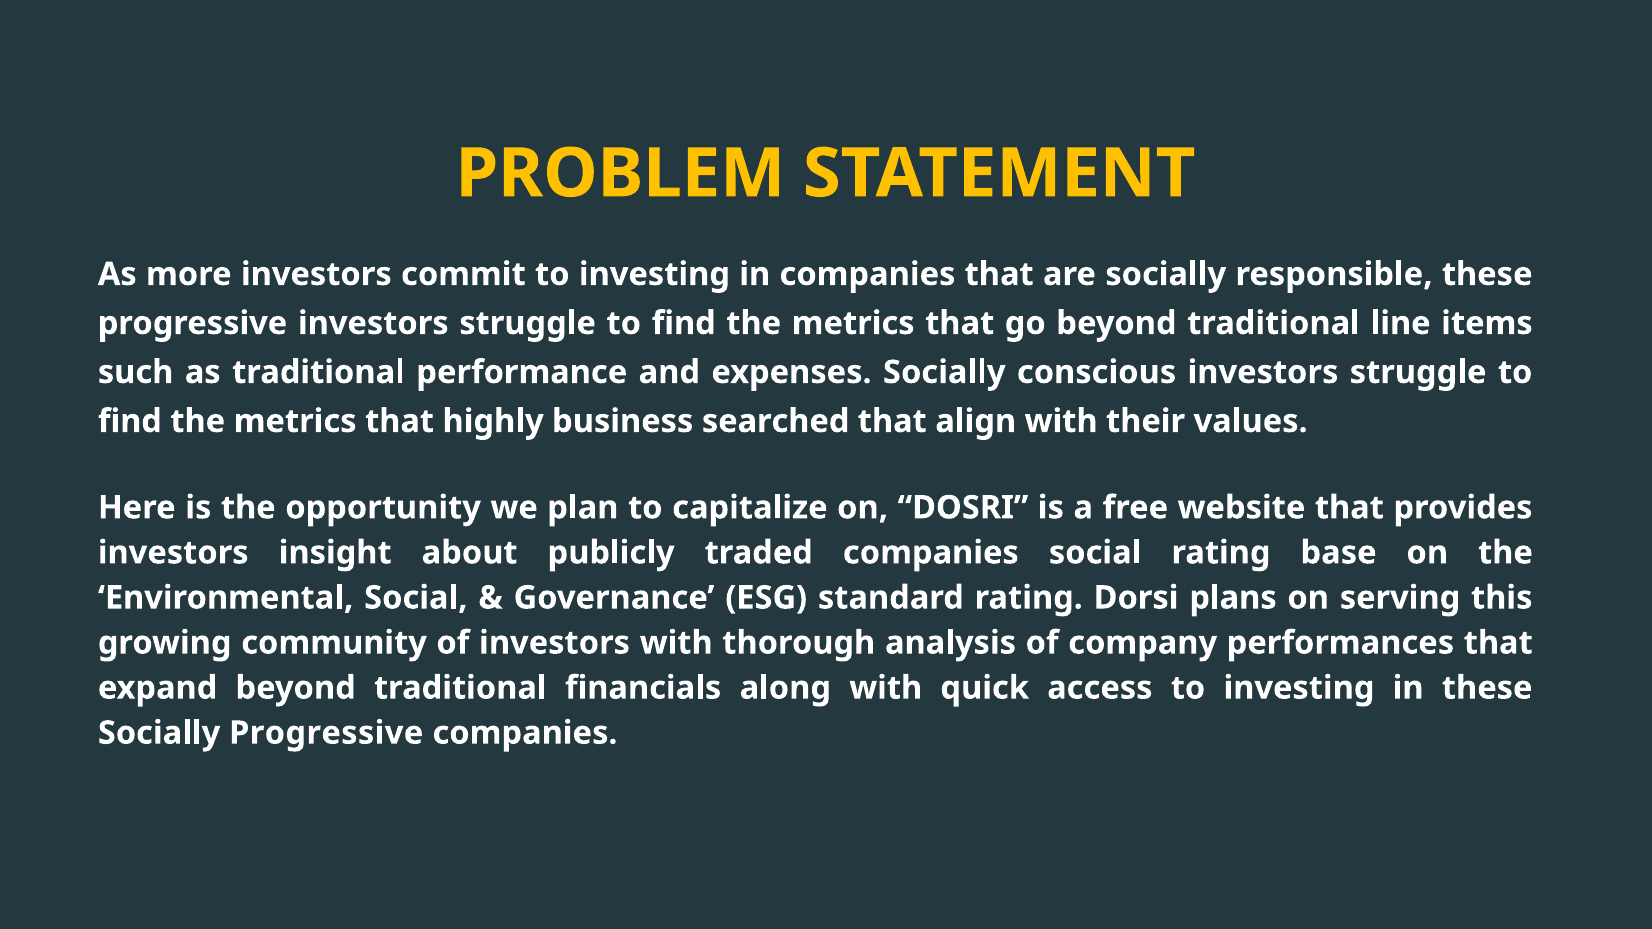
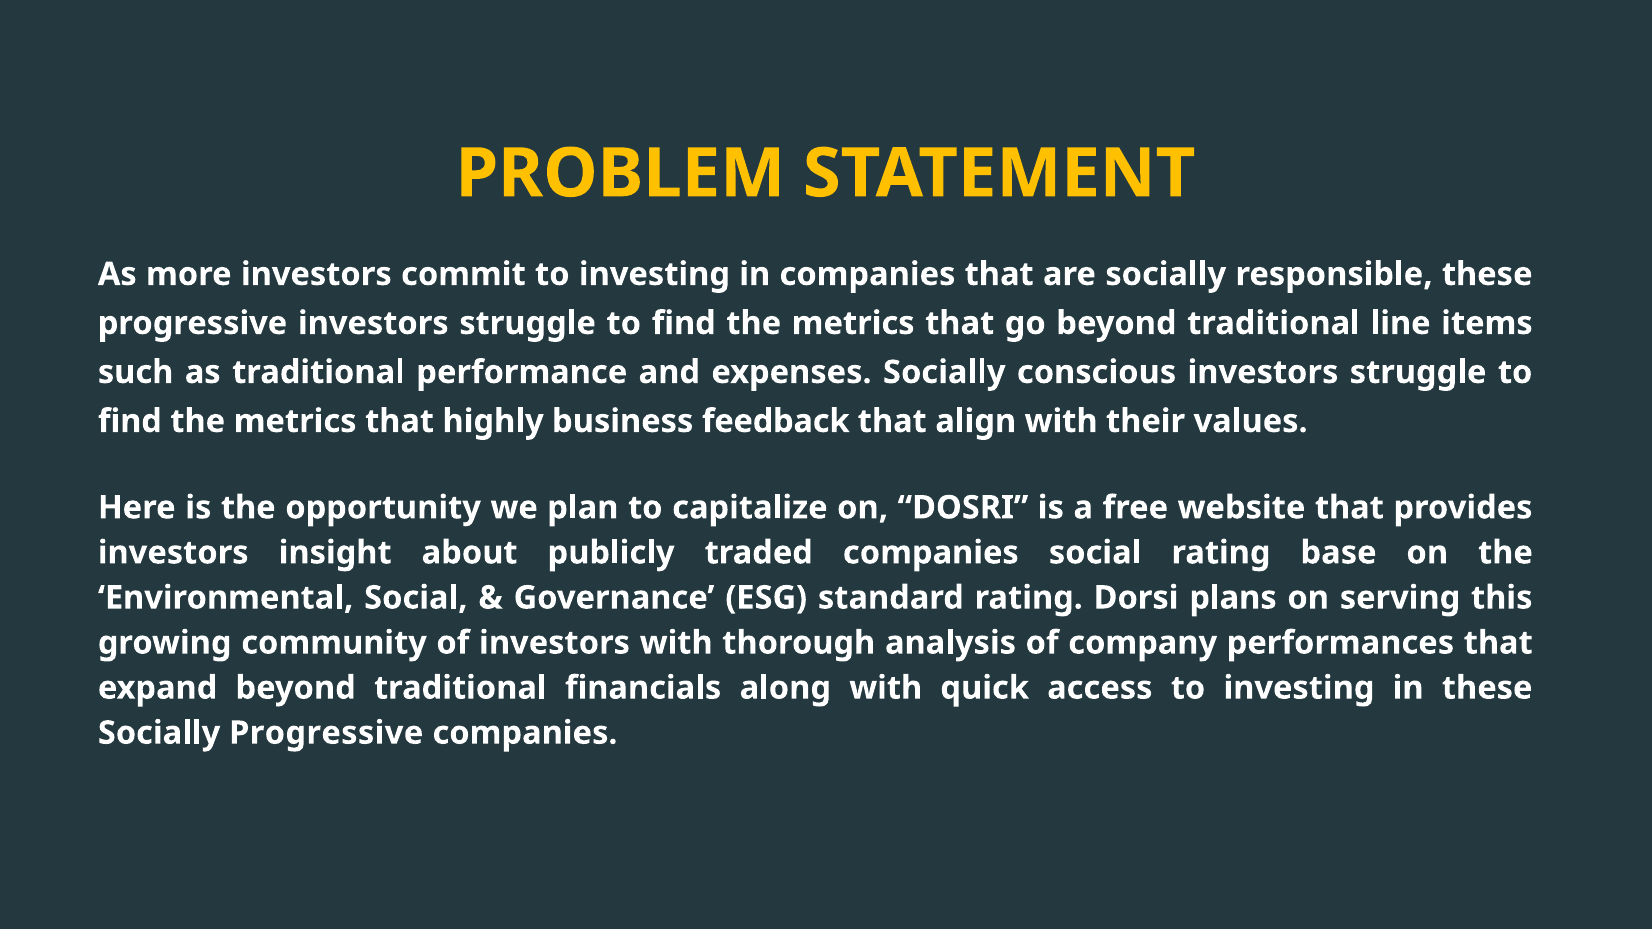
searched: searched -> feedback (776, 421)
